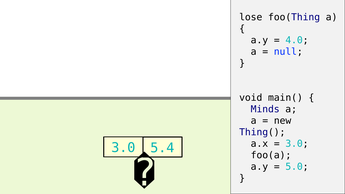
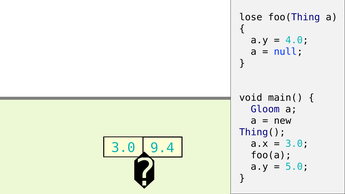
Minds: Minds -> Gloom (265, 109)
5.4: 5.4 -> 9.4 (162, 148)
